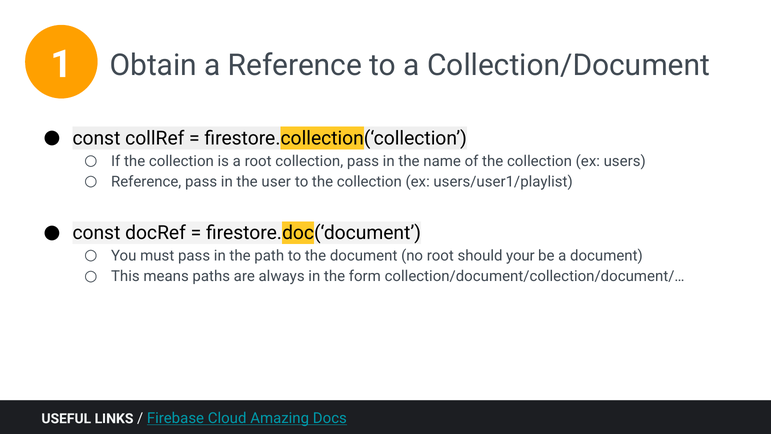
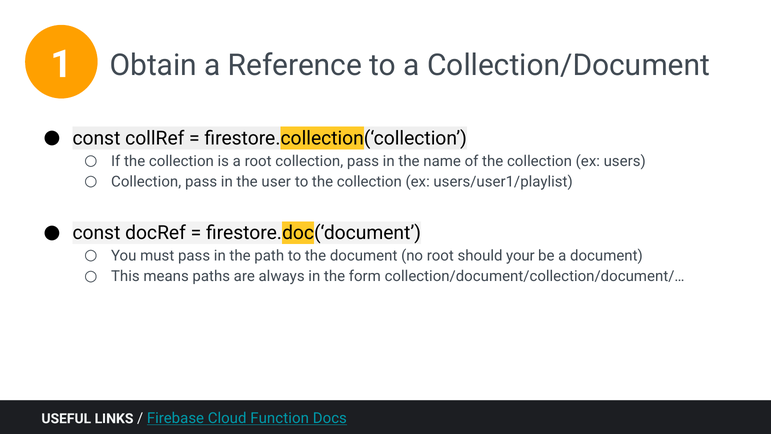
Reference: Reference -> Collection (146, 182)
Amazing: Amazing -> Function (280, 418)
